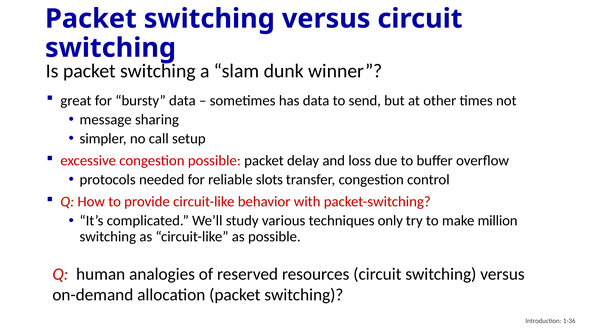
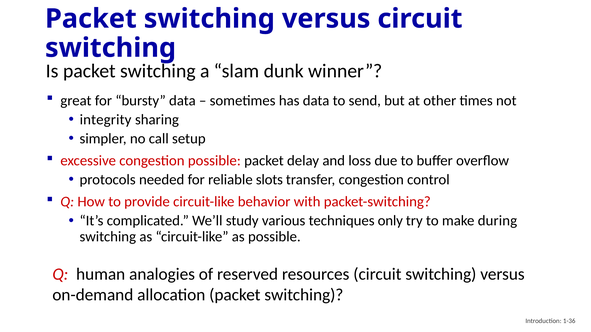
message: message -> integrity (106, 120)
million: million -> during (497, 221)
